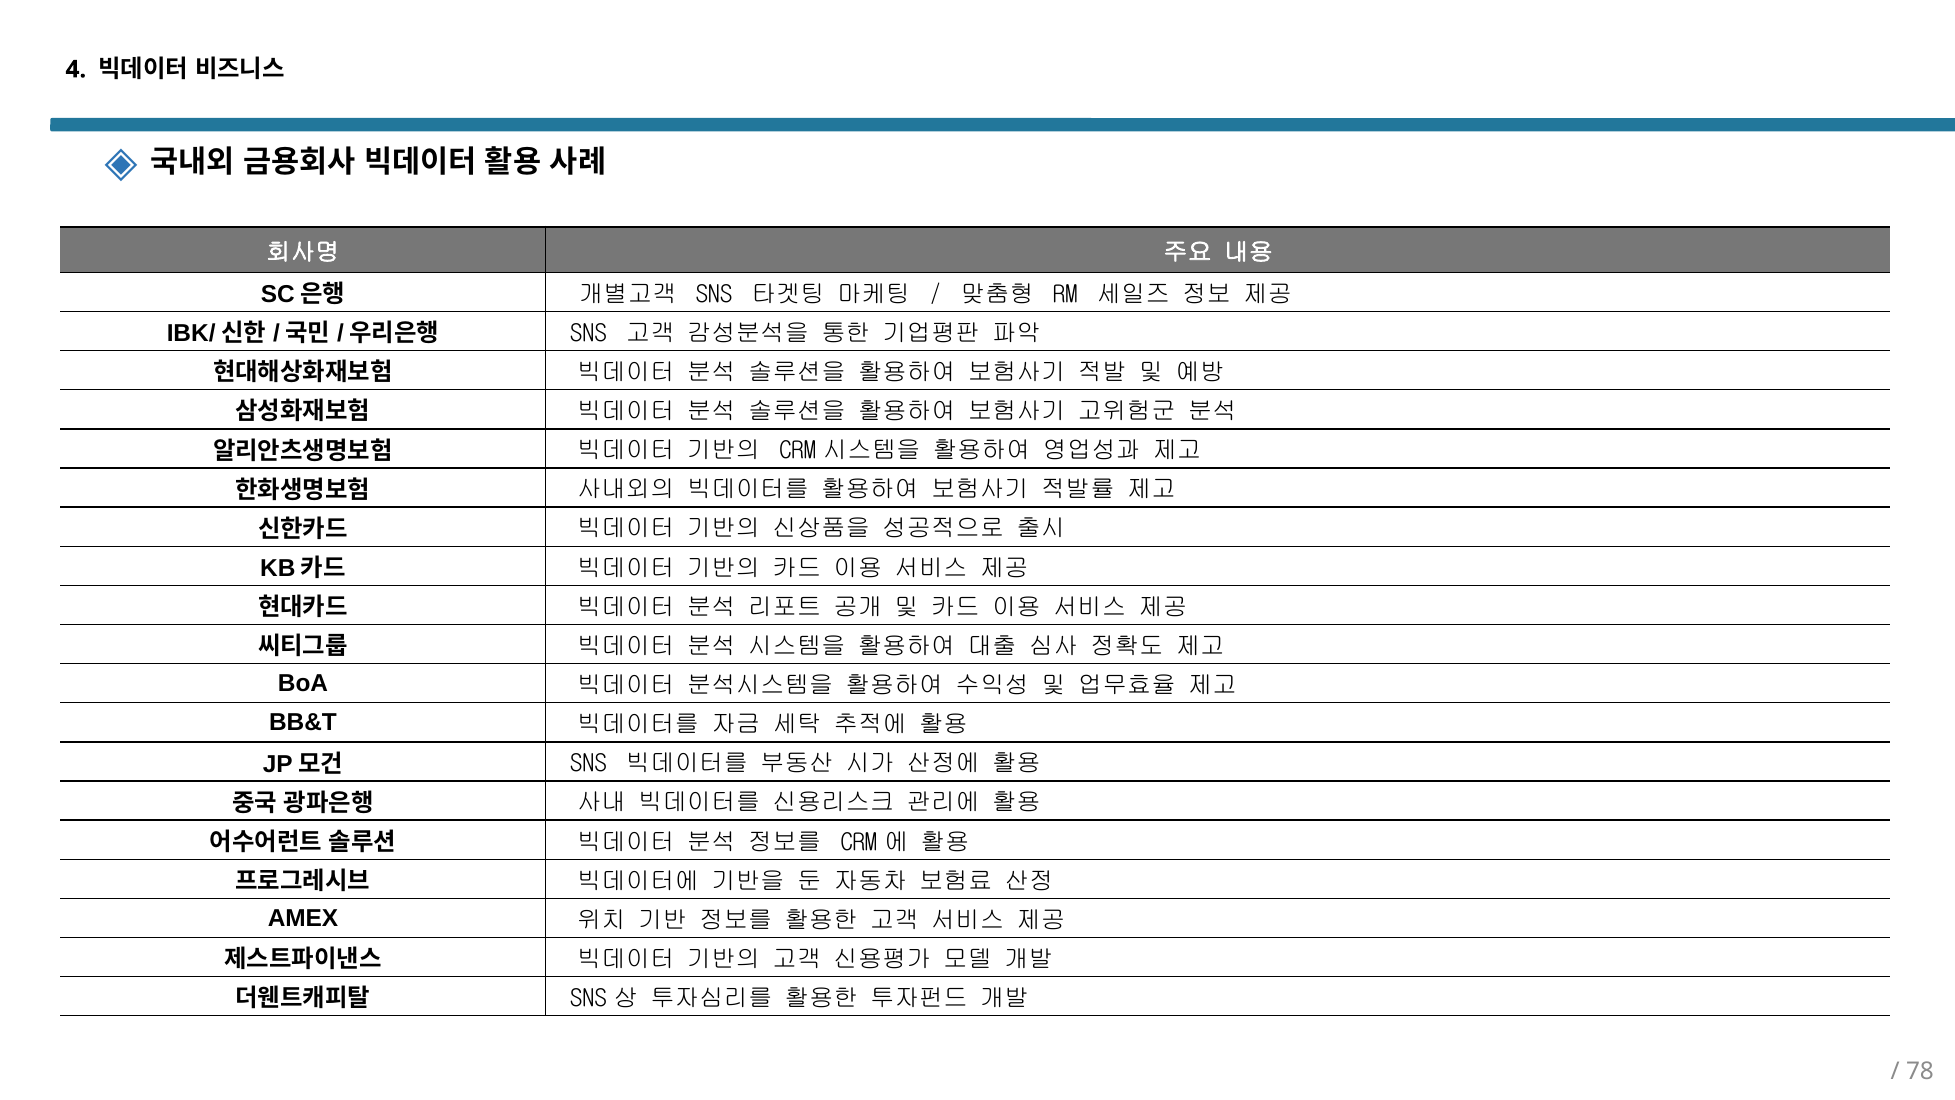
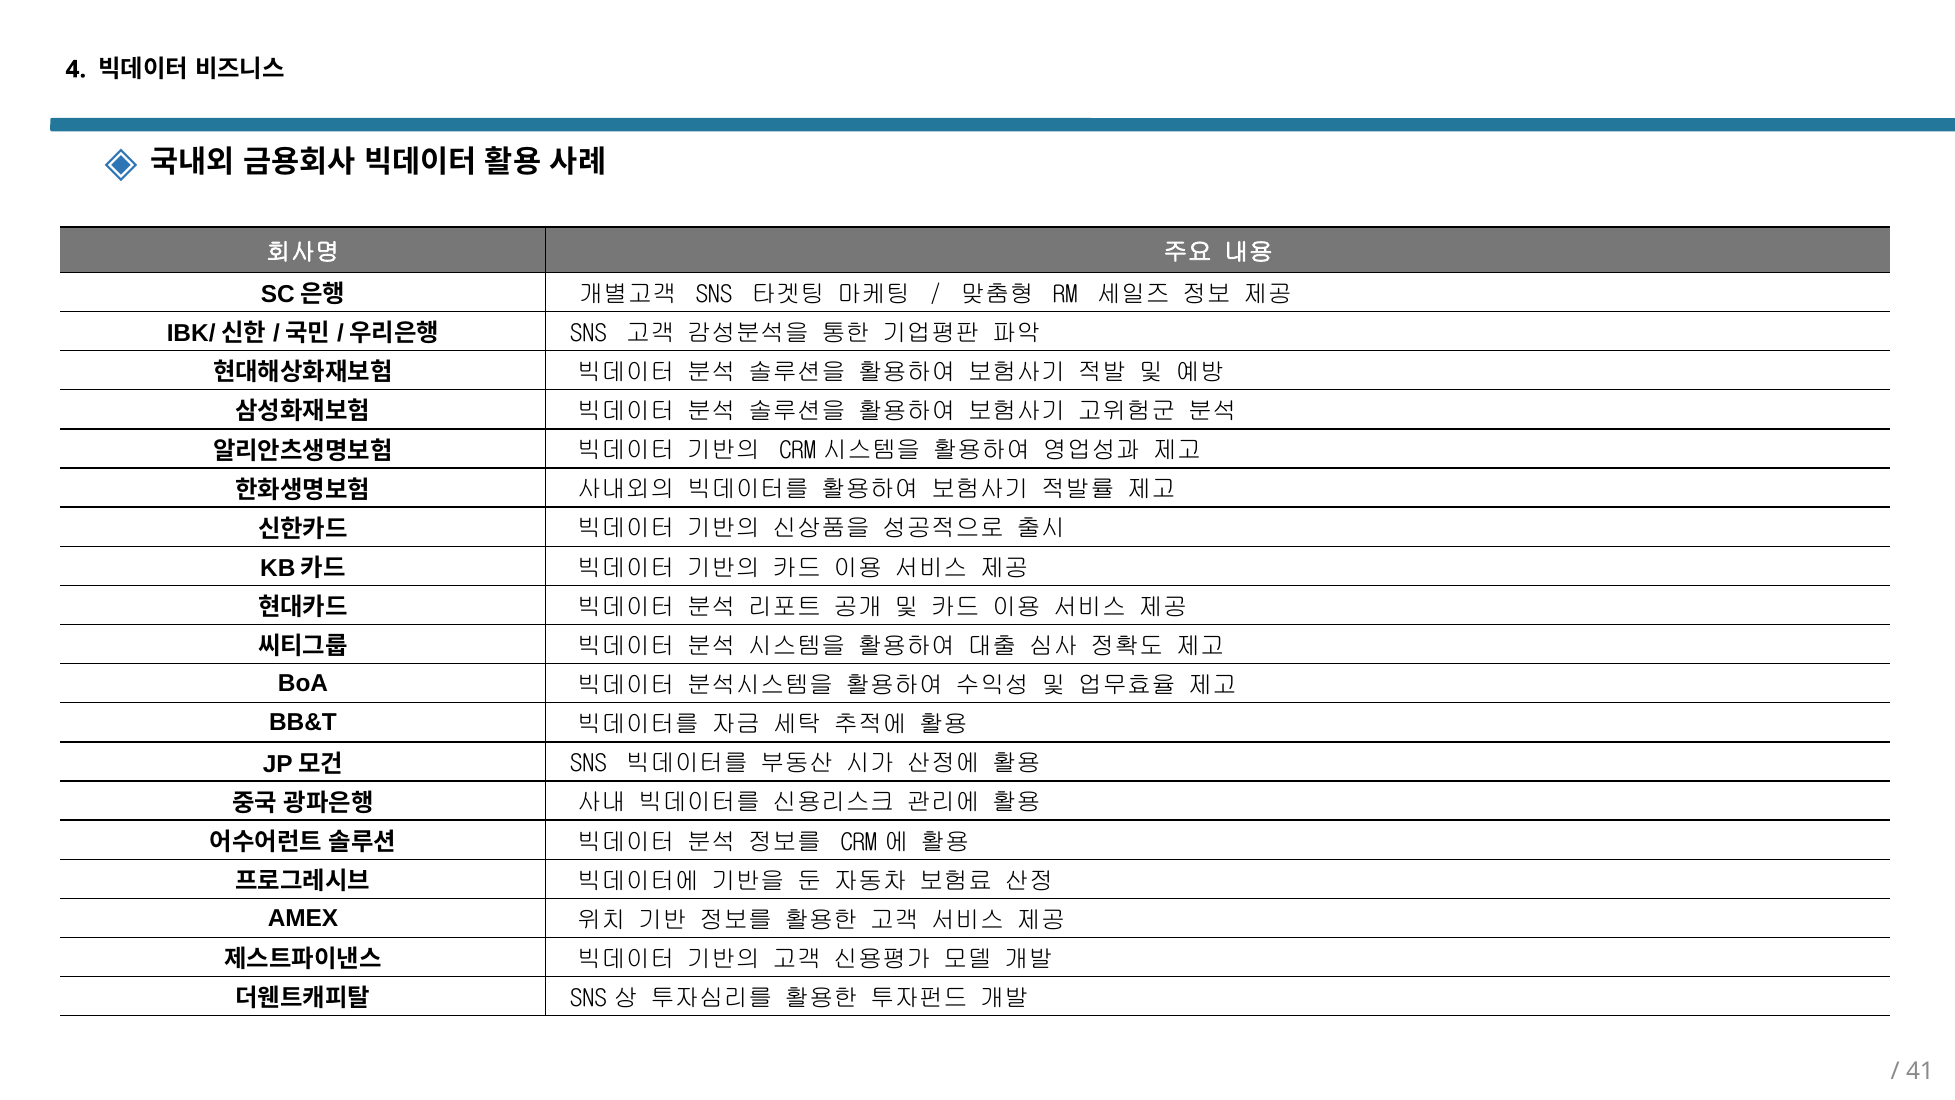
78: 78 -> 41 (1920, 1071)
